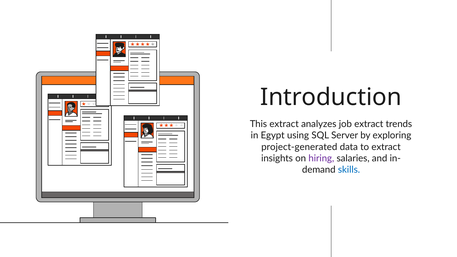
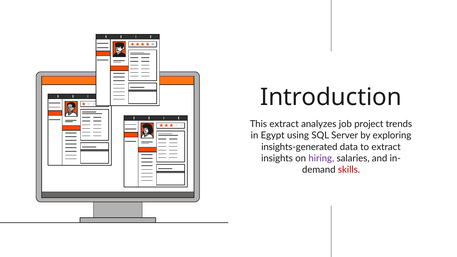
job extract: extract -> project (369, 124)
project-generated: project-generated -> insights-generated (299, 147)
skills colour: blue -> red (349, 170)
